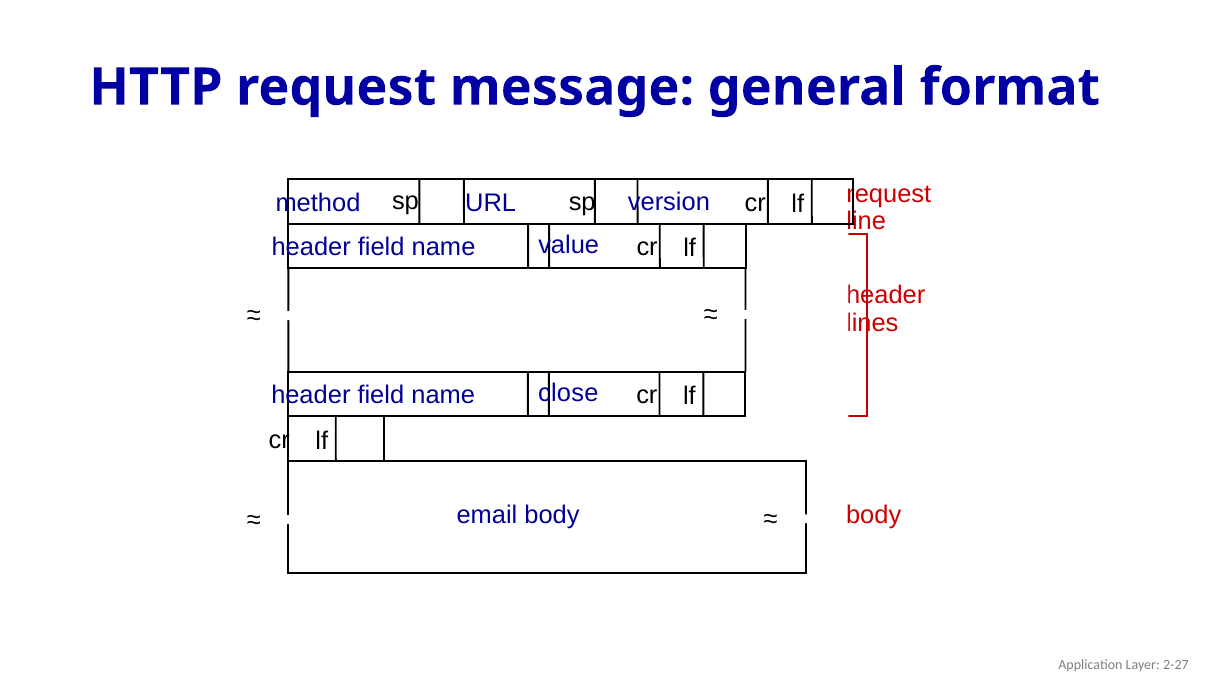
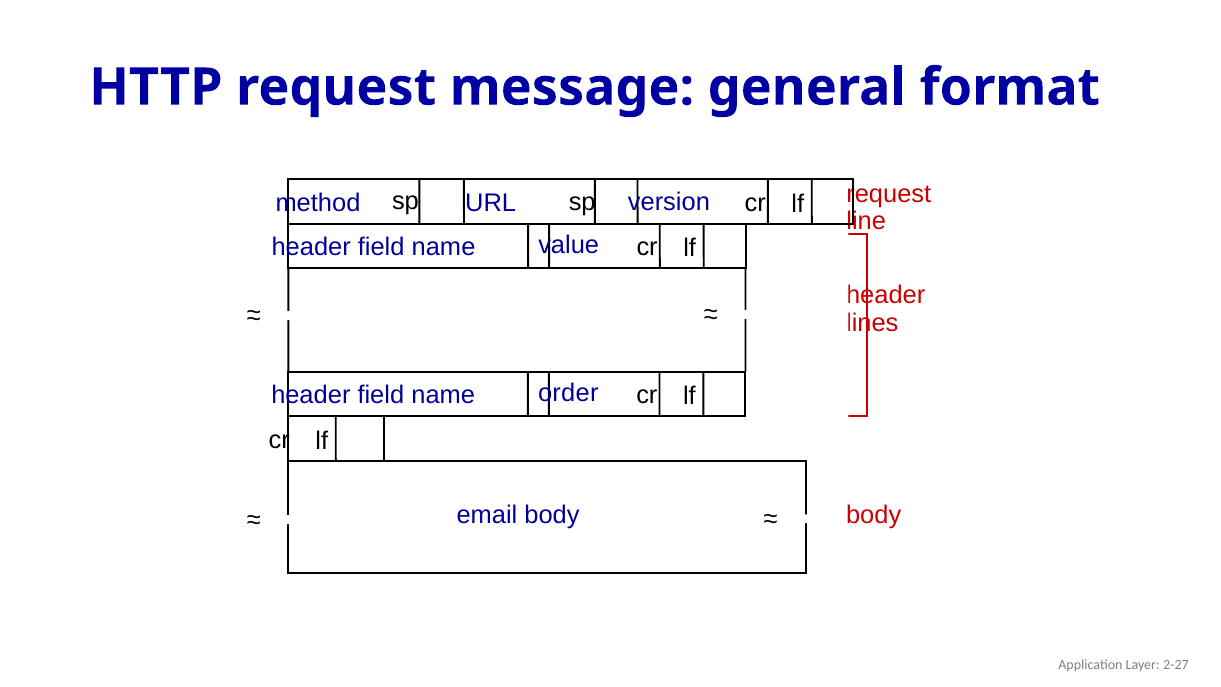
close: close -> order (568, 393)
